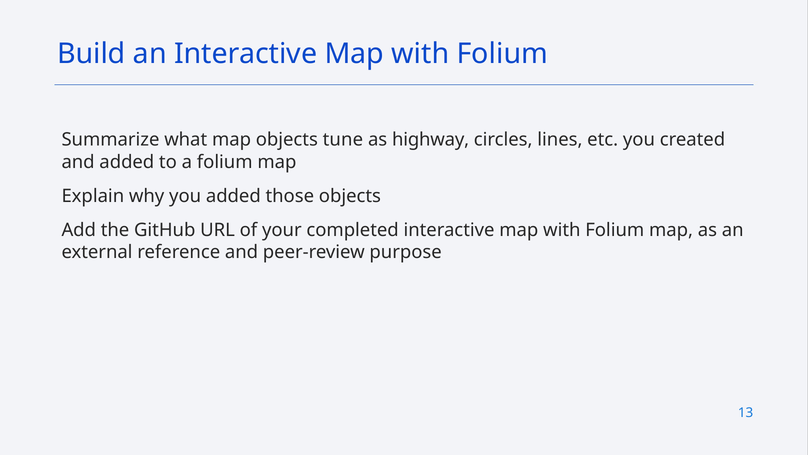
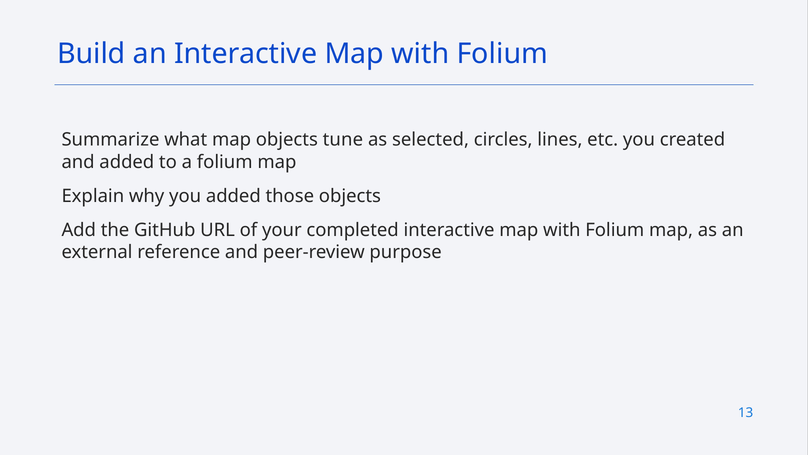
highway: highway -> selected (431, 140)
